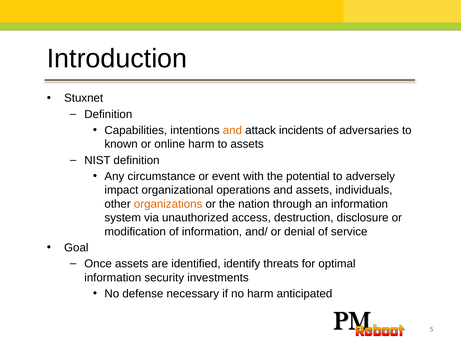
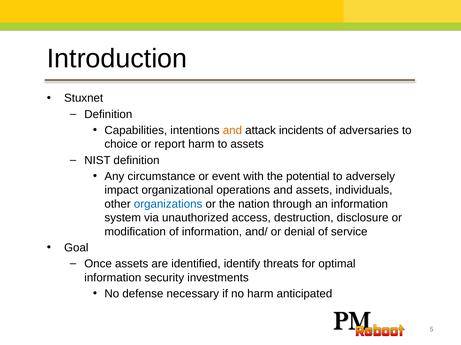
known: known -> choice (121, 144)
online: online -> report (170, 144)
organizations colour: orange -> blue (168, 204)
